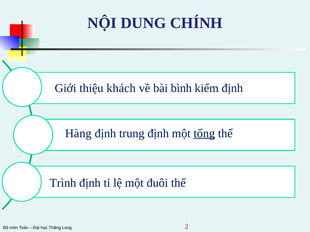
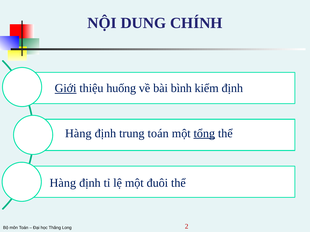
Giới underline: none -> present (66, 88)
khách: khách -> huống (121, 88)
trung định: định -> toán (158, 134)
Trình: Trình -> Hàng (63, 183)
